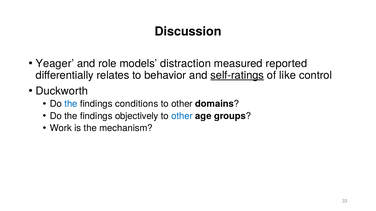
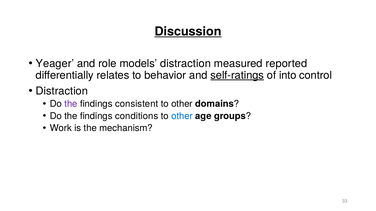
Discussion underline: none -> present (188, 32)
like: like -> into (288, 75)
Duckworth: Duckworth -> Distraction (62, 91)
the colour: blue -> purple (71, 104)
conditions: conditions -> consistent (137, 104)
objectively: objectively -> conditions (137, 116)
